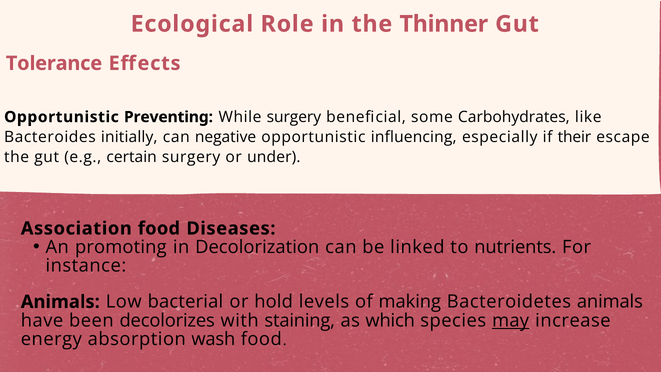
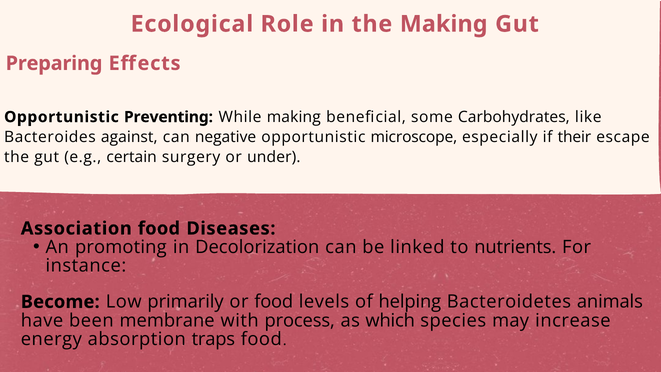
the Thinner: Thinner -> Making (444, 24)
Tolerance: Tolerance -> Preparing (54, 63)
While surgery: surgery -> making (294, 117)
initially: initially -> against (129, 137)
influencing: influencing -> microscope (414, 137)
Animals: Animals -> Become (60, 302)
bacterial: bacterial -> primarily (186, 302)
or hold: hold -> food (274, 302)
making: making -> helping (410, 302)
decolorizes: decolorizes -> membrane (167, 320)
staining: staining -> process (300, 320)
may underline: present -> none (511, 320)
wash: wash -> traps (213, 339)
